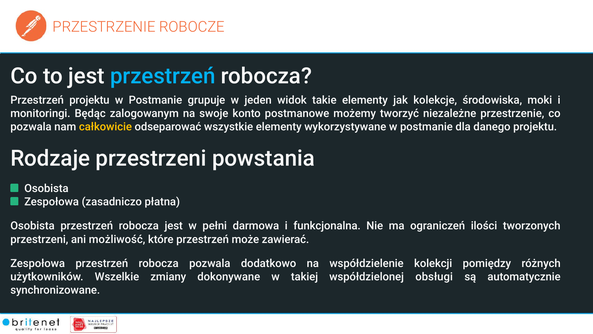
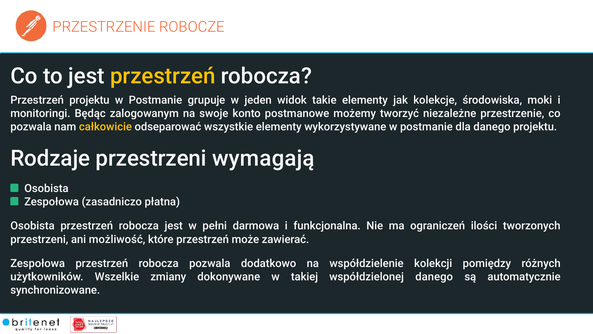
przestrzeń colour: light blue -> yellow (163, 76)
powstania: powstania -> wymagają (263, 158)
współdzielonej obsługi: obsługi -> danego (434, 276)
